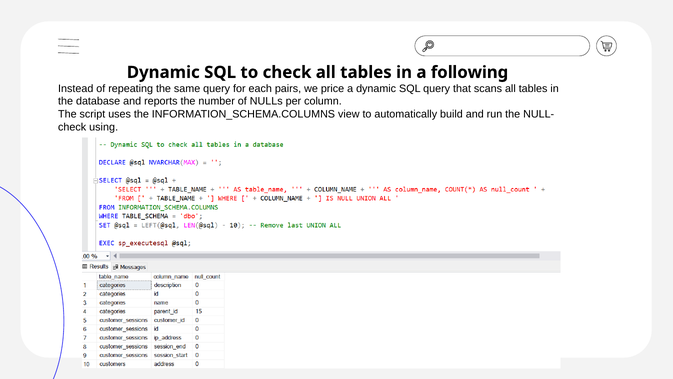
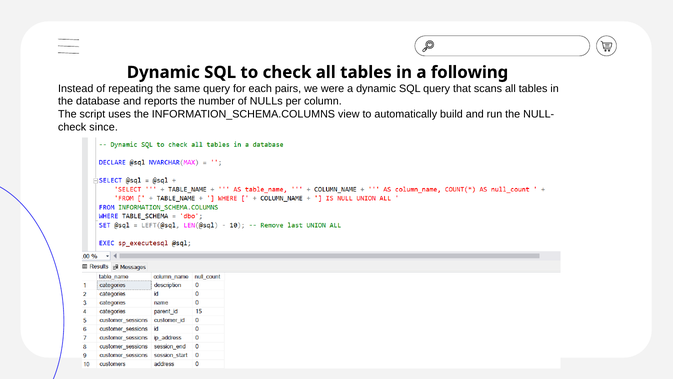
price: price -> were (333, 88)
using: using -> since (104, 127)
